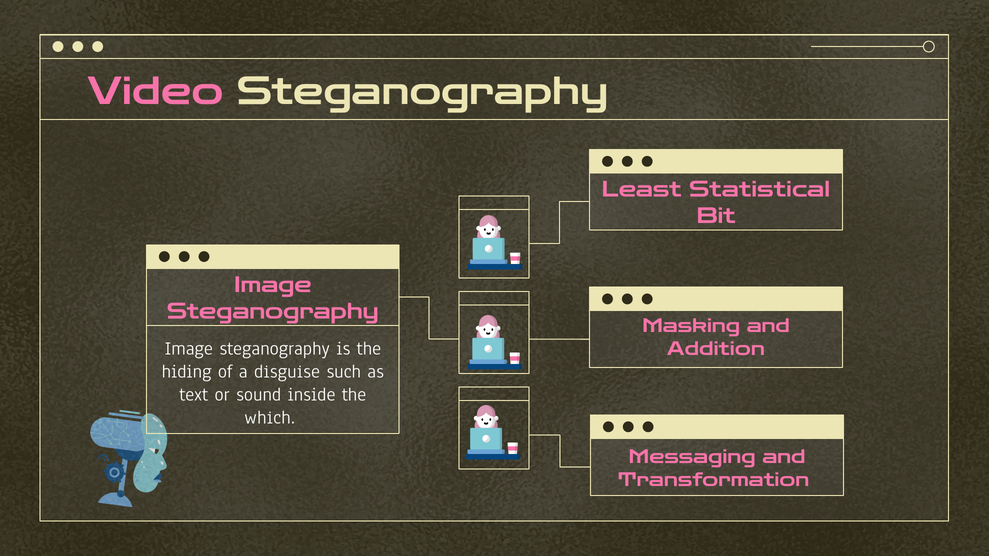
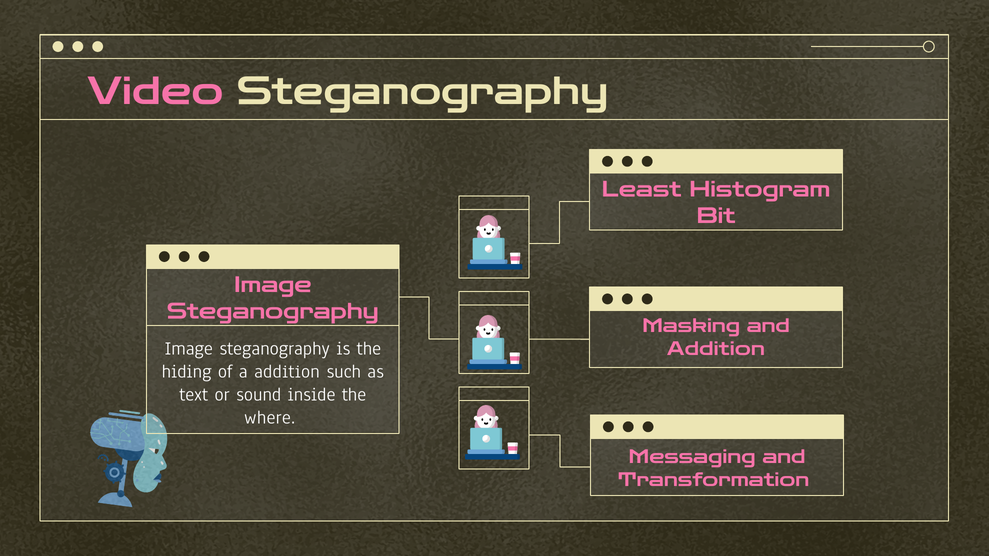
Statistical: Statistical -> Histogram (760, 190)
a disguise: disguise -> addition (287, 371)
which: which -> where (270, 418)
